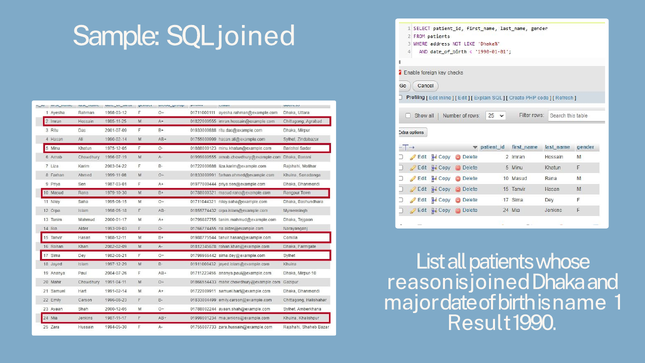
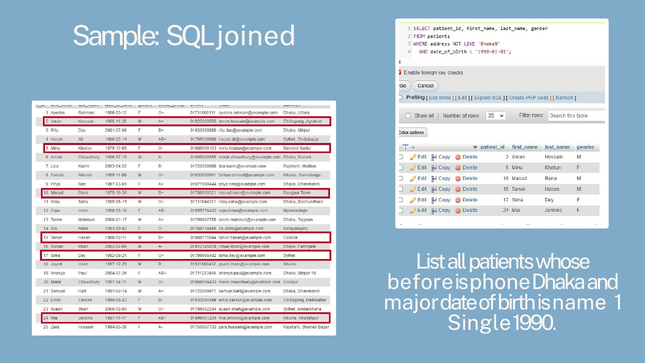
reason: reason -> before (420, 282)
is joined: joined -> phone (500, 282)
Result: Result -> Single (479, 323)
